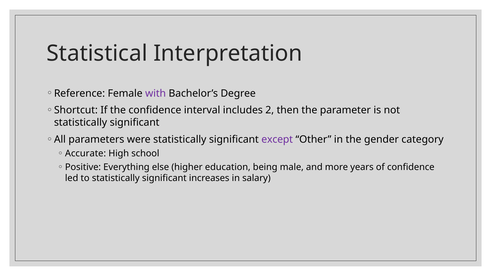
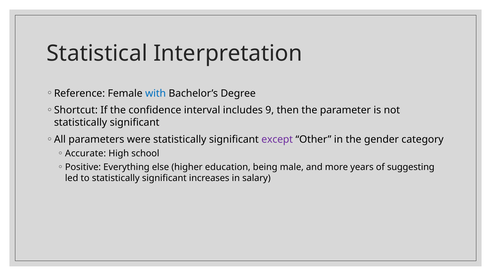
with colour: purple -> blue (156, 93)
2: 2 -> 9 (270, 110)
of confidence: confidence -> suggesting (411, 167)
